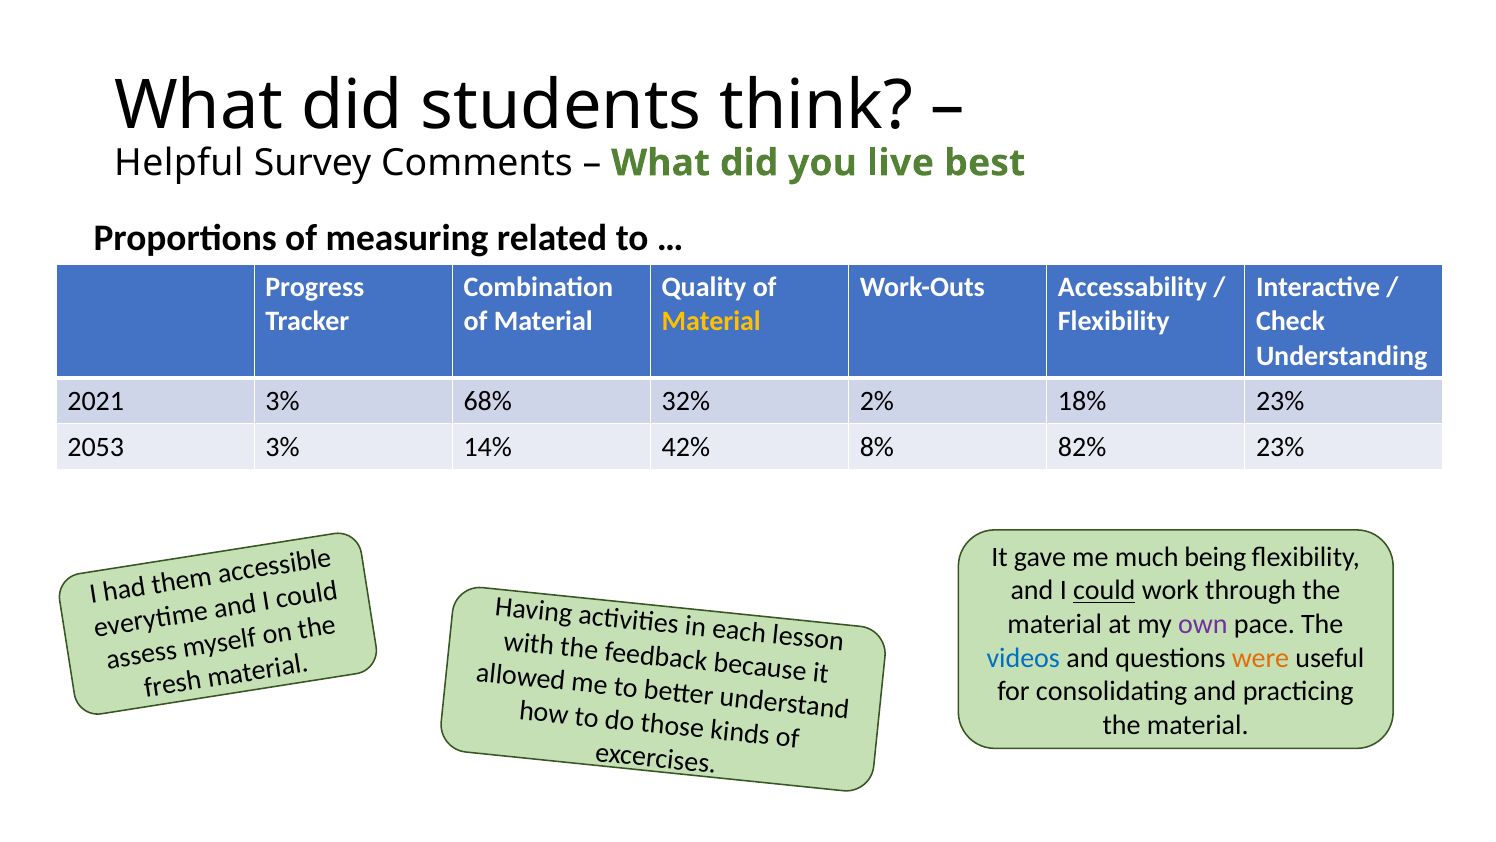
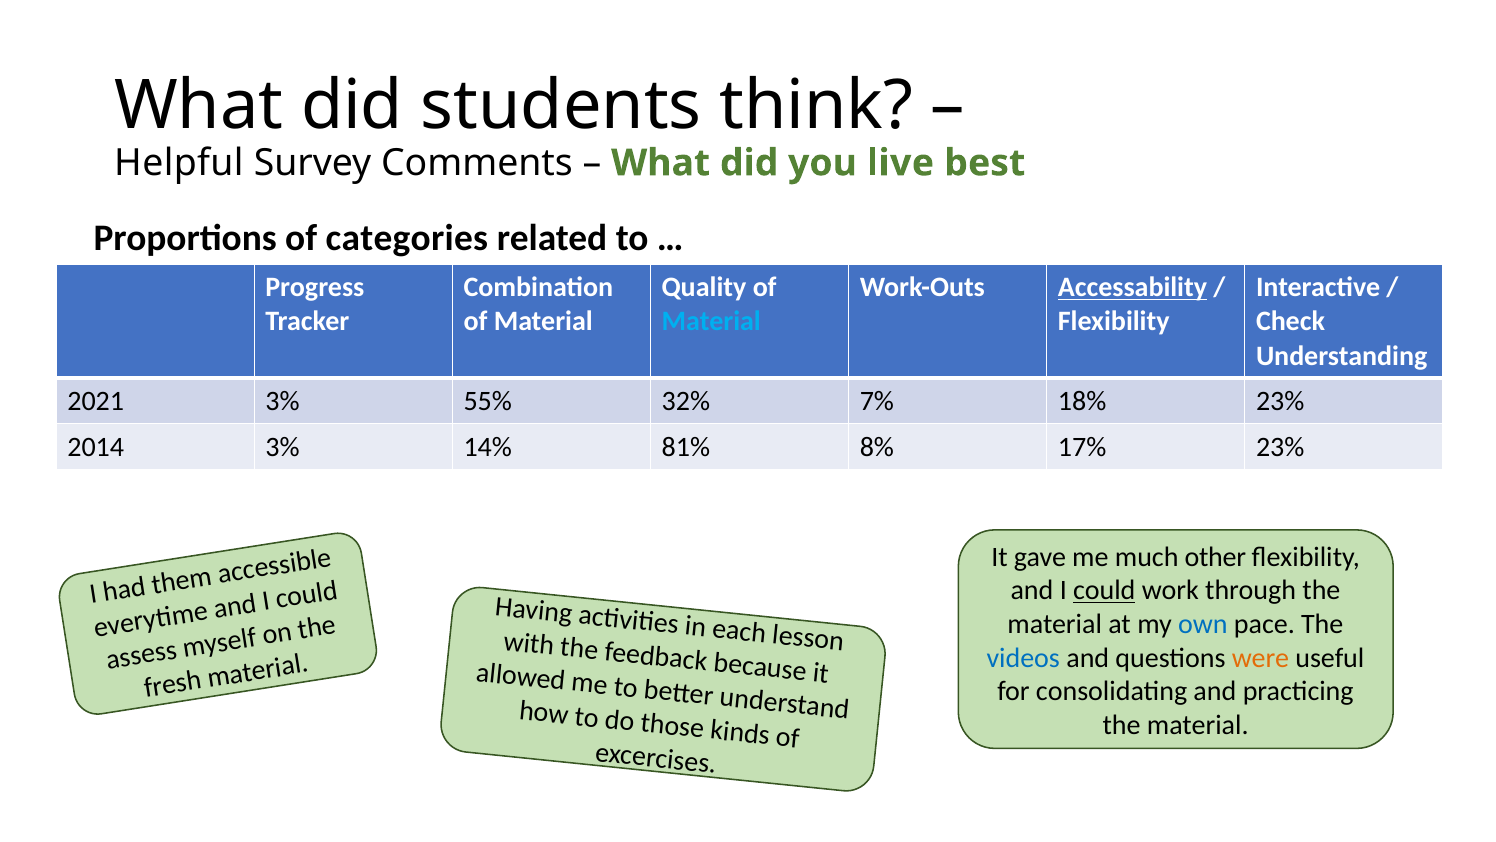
measuring: measuring -> categories (407, 238)
Accessability underline: none -> present (1132, 287)
Material colour: yellow -> light blue (711, 321)
68%: 68% -> 55% (488, 401)
2%: 2% -> 7% (877, 401)
2053: 2053 -> 2014 (96, 447)
42%: 42% -> 81% (686, 447)
82%: 82% -> 17% (1082, 447)
being: being -> other (1215, 557)
own colour: purple -> blue (1203, 624)
